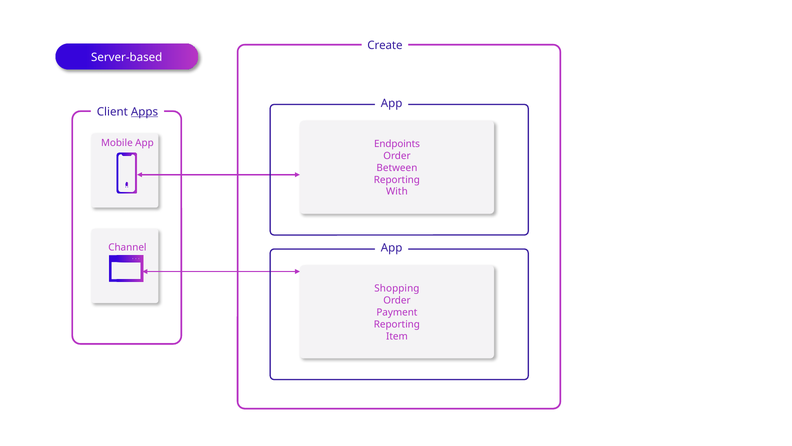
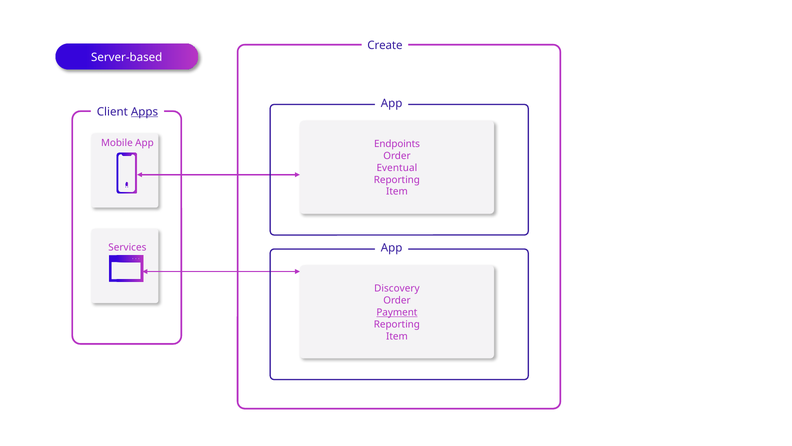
Between: Between -> Eventual (397, 168)
With: With -> Item (397, 191)
Channel: Channel -> Services (127, 247)
Shopping: Shopping -> Discovery (397, 288)
Payment underline: none -> present (397, 312)
